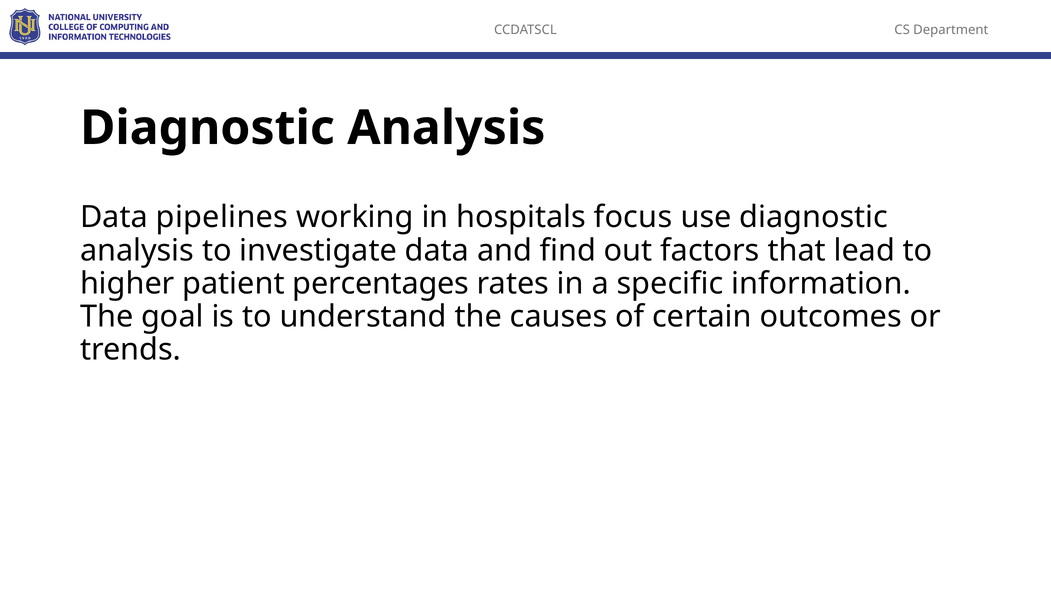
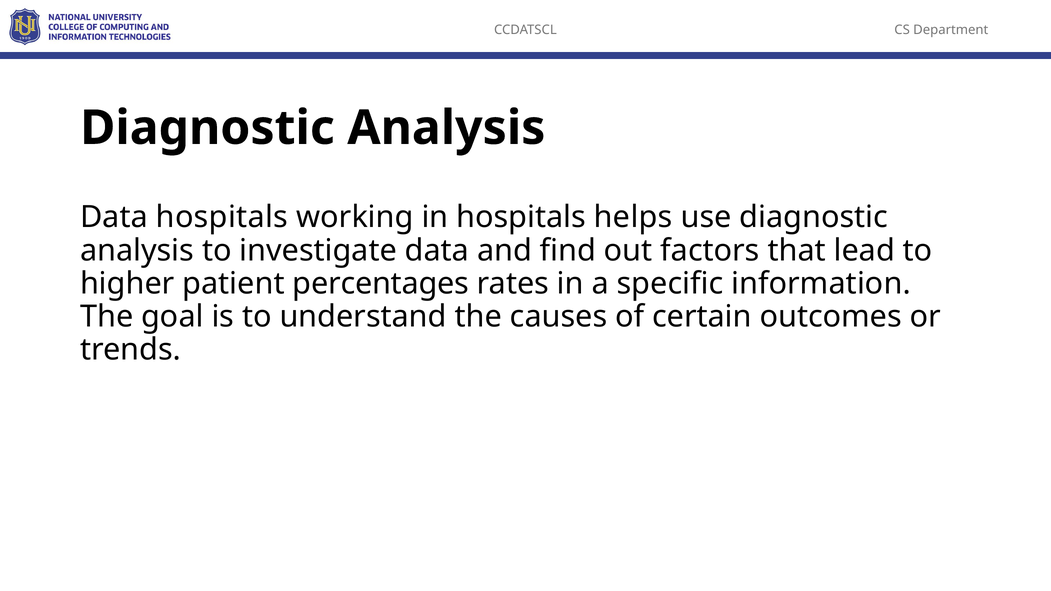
Data pipelines: pipelines -> hospitals (222, 217)
focus: focus -> helps (633, 217)
